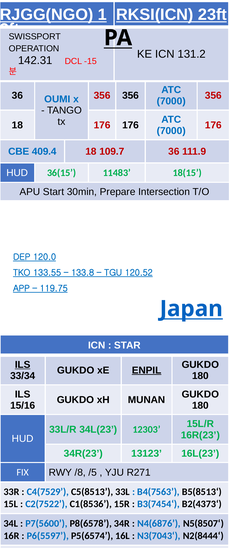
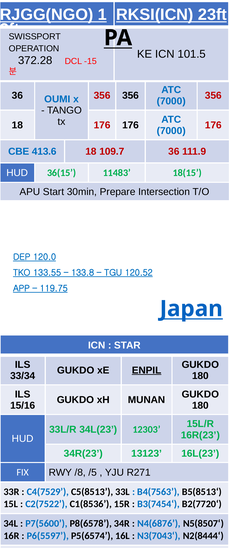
131.2: 131.2 -> 101.5 (192, 54)
142.31: 142.31 -> 372.28 (35, 60)
409.4: 409.4 -> 413.6 (44, 152)
ILS underline: present -> none (23, 365)
B2(4373‘: B2(4373‘ -> B2(7720‘ (202, 504)
